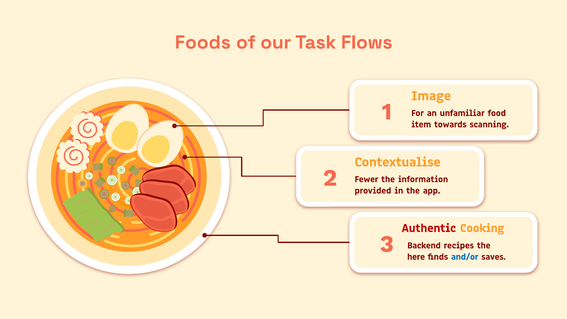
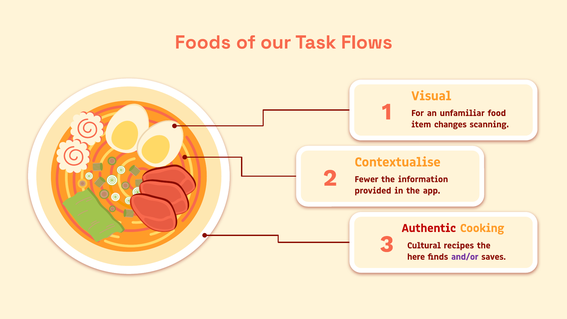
Image: Image -> Visual (431, 96)
towards: towards -> changes (450, 124)
Backend: Backend -> Cultural (424, 245)
and/or colour: blue -> purple (465, 257)
